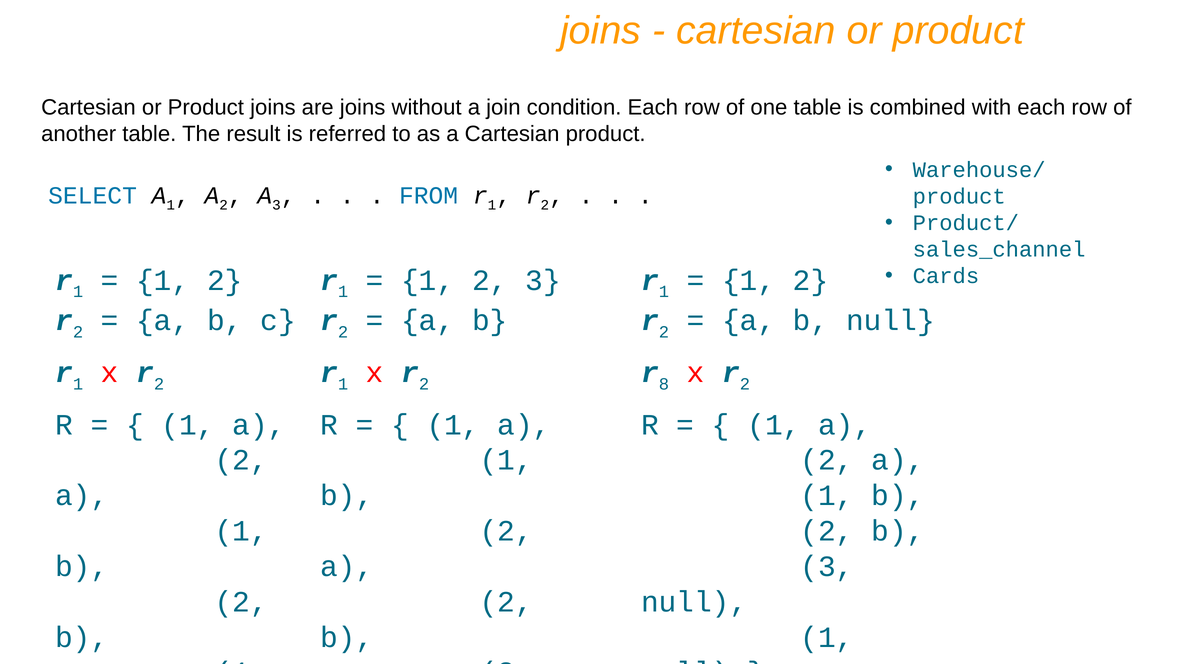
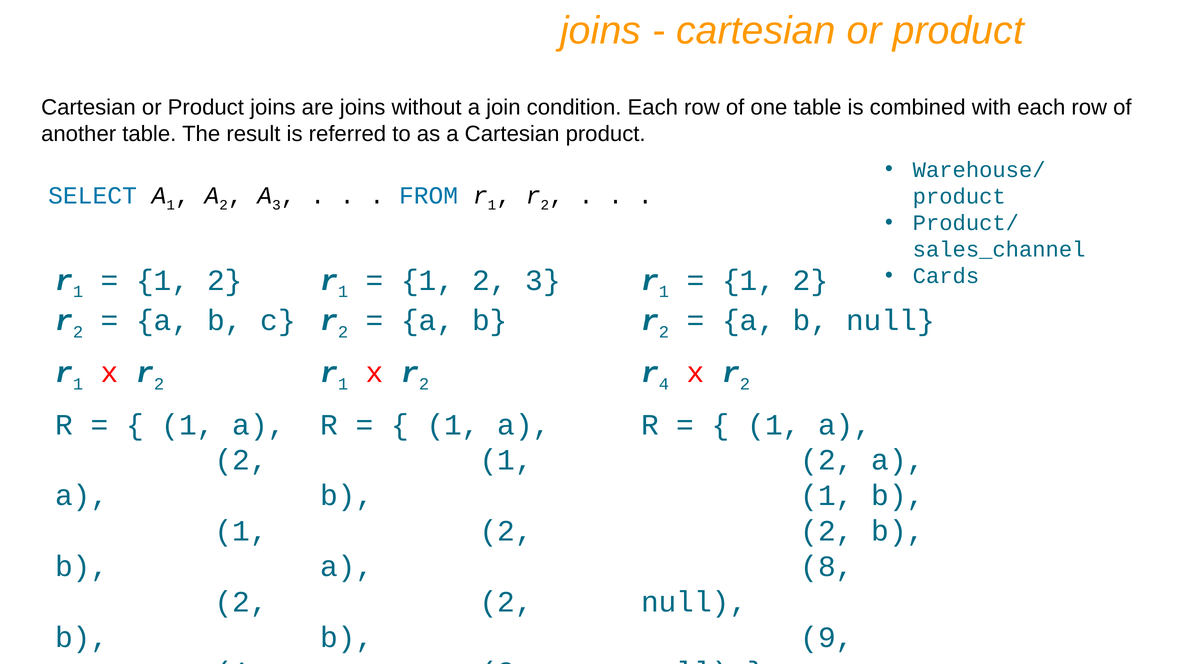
r 8: 8 -> 4 (664, 384)
3: 3 -> 8 (827, 567)
1: 1 -> 9 (827, 638)
